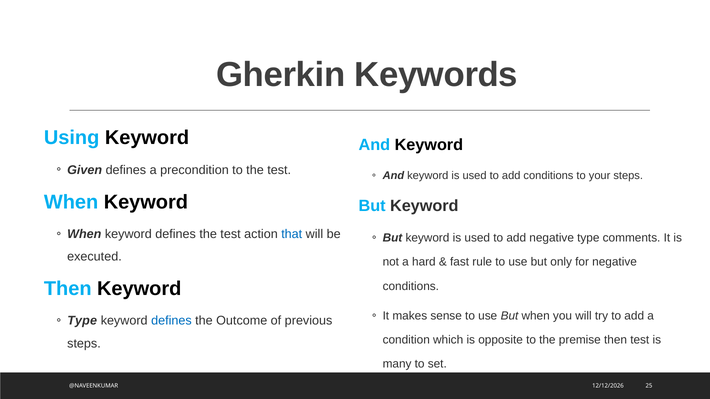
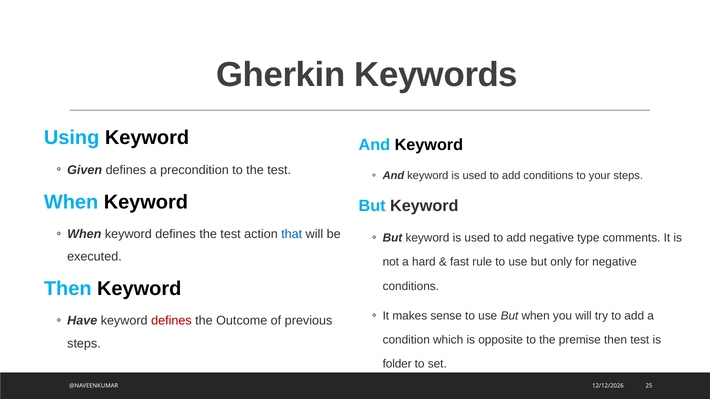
Type: Type -> Have (82, 321)
defines colour: blue -> red (171, 321)
many: many -> folder (397, 364)
